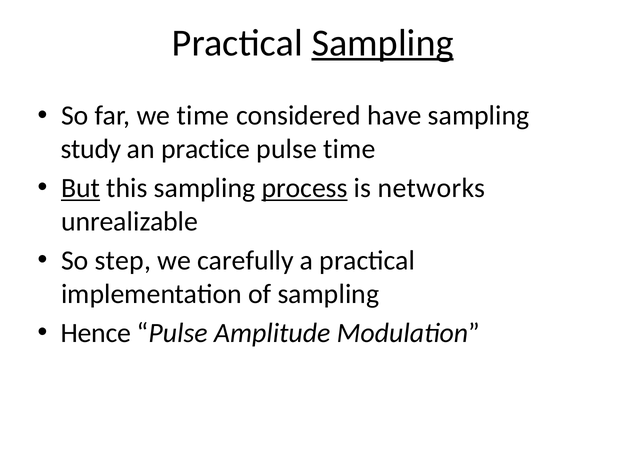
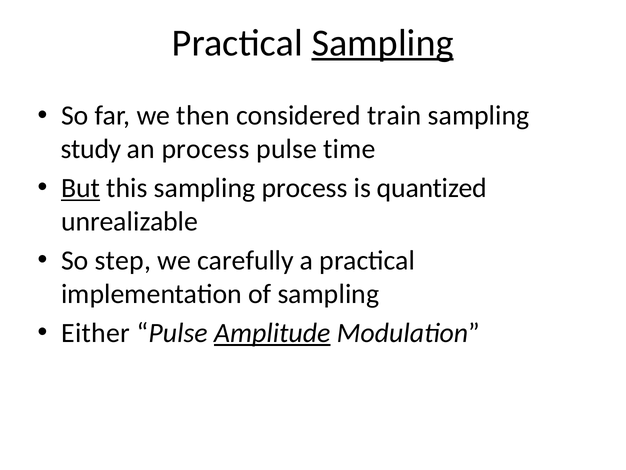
we time: time -> then (203, 116)
have: have -> train (394, 116)
an practice: practice -> process (205, 149)
process underline: present -> none (305, 188)
networks: networks -> quantized (432, 188)
Hence: Hence -> Either (96, 333)
Amplitude underline: none -> present (272, 333)
